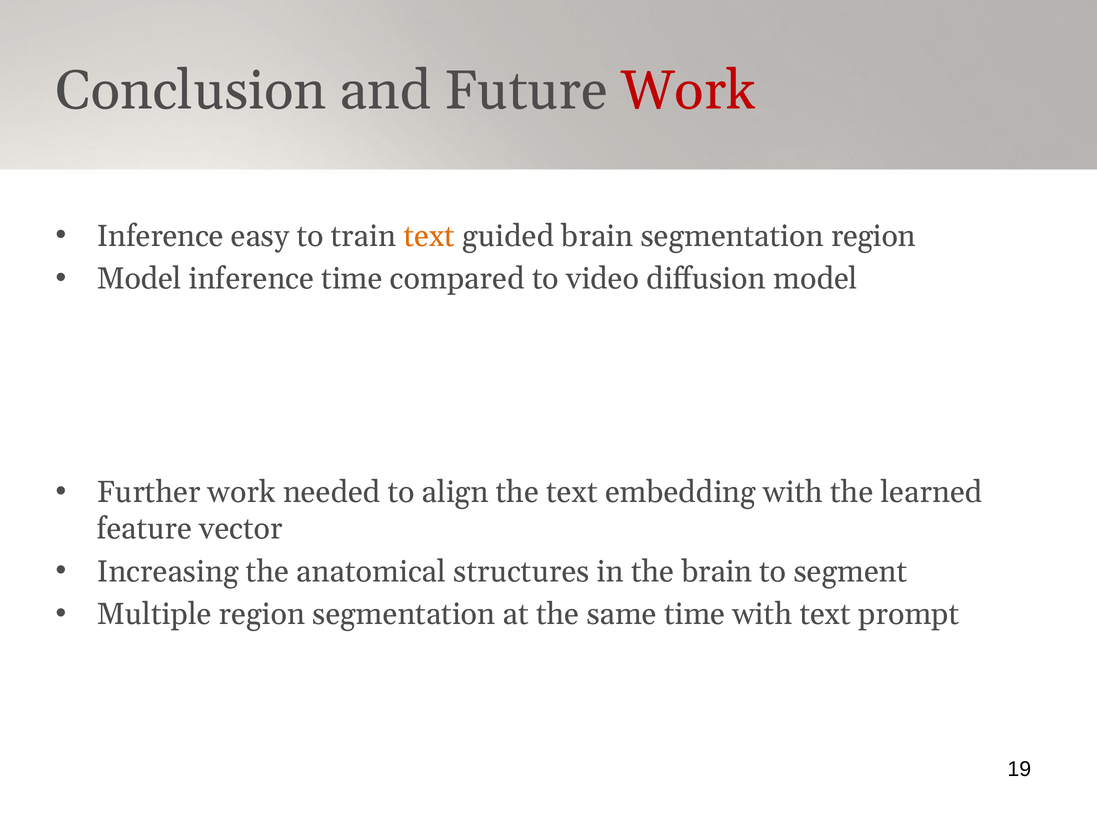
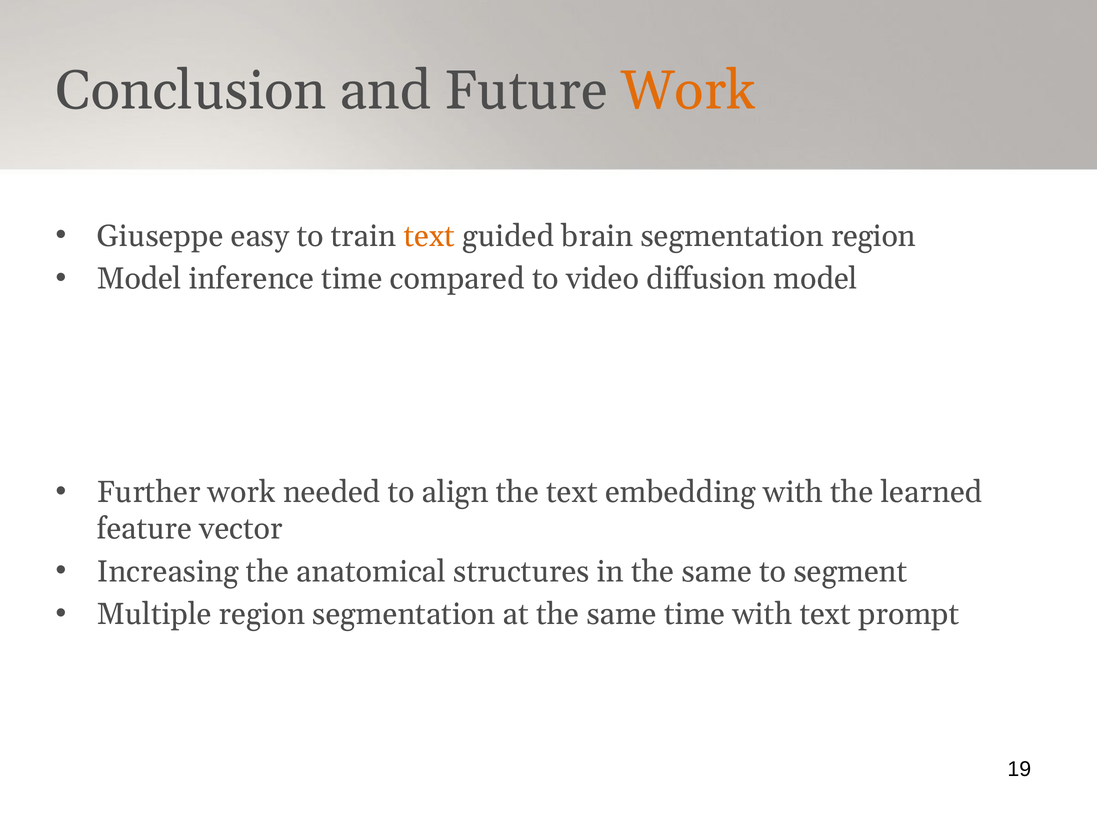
Work colour: red -> orange (688, 91)
Inference: Inference -> Giuseppe (160, 236)
in the brain: brain -> same (717, 571)
